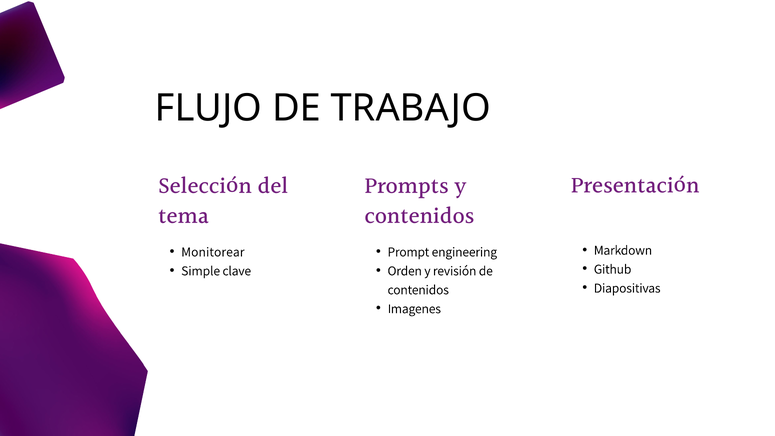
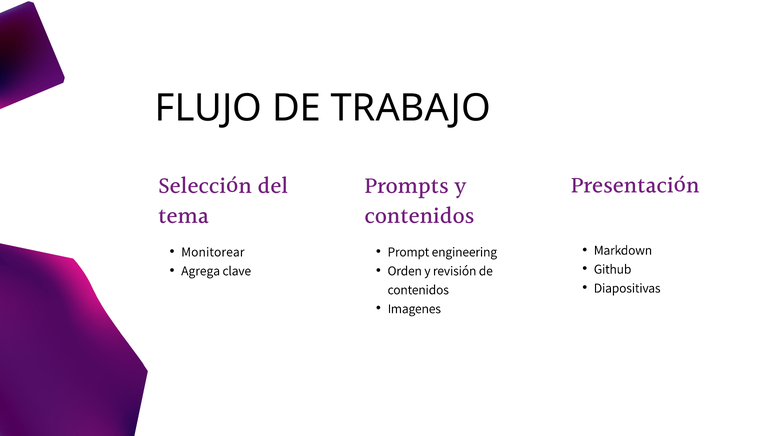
Simple: Simple -> Agrega (201, 271)
